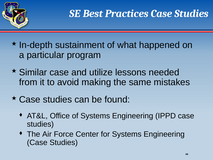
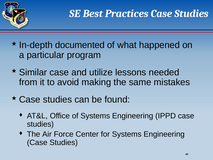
sustainment: sustainment -> documented (80, 45)
